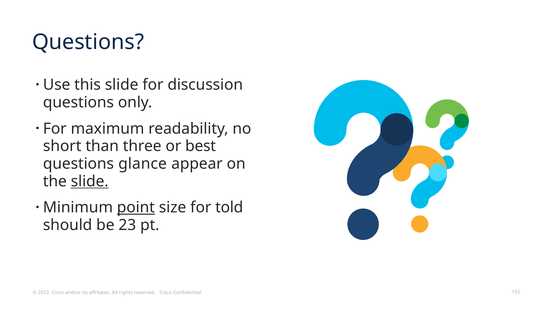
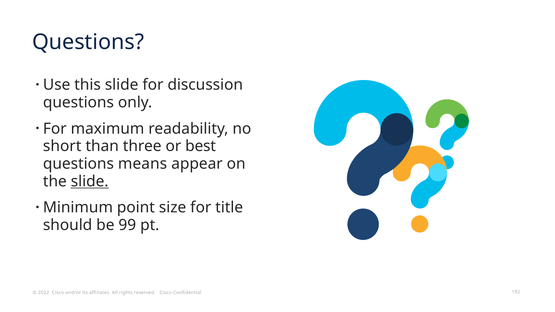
glance: glance -> means (143, 164)
point underline: present -> none (136, 208)
told: told -> title (229, 208)
23: 23 -> 99 (127, 225)
